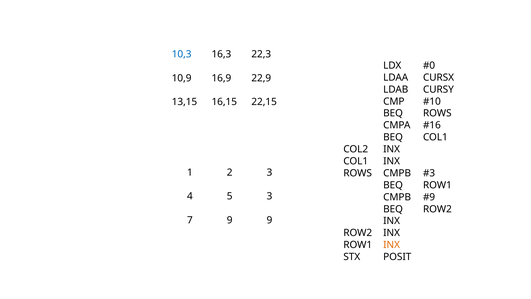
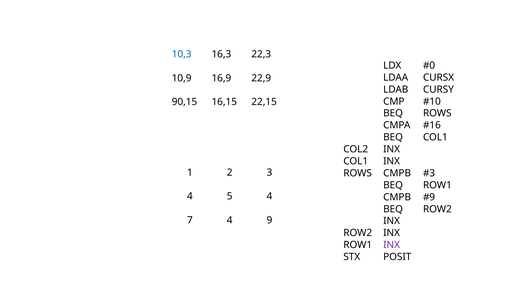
13,15: 13,15 -> 90,15 (184, 102)
5 3: 3 -> 4 (269, 196)
7 9: 9 -> 4 (230, 220)
INX colour: orange -> purple (392, 245)
